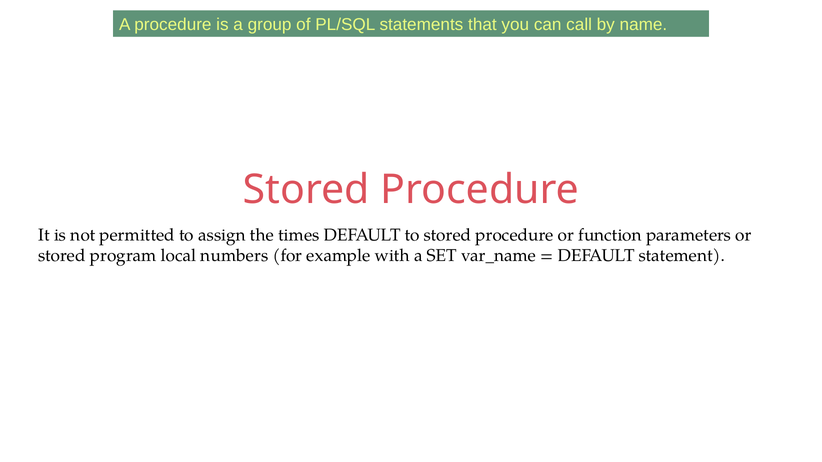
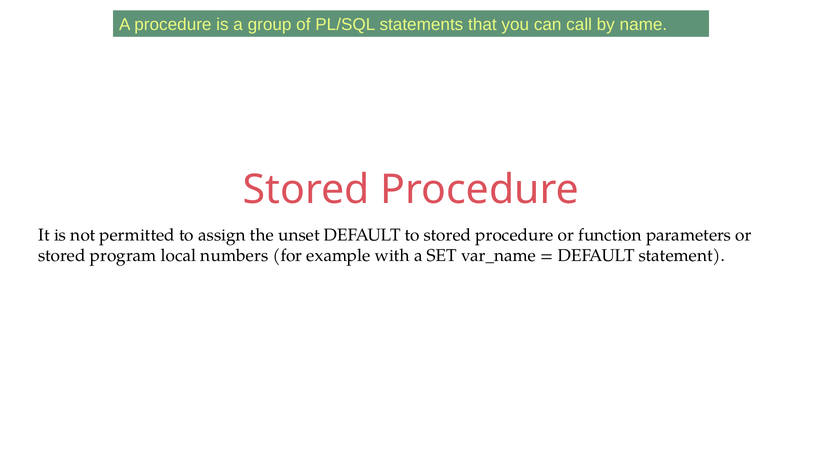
times: times -> unset (299, 235)
